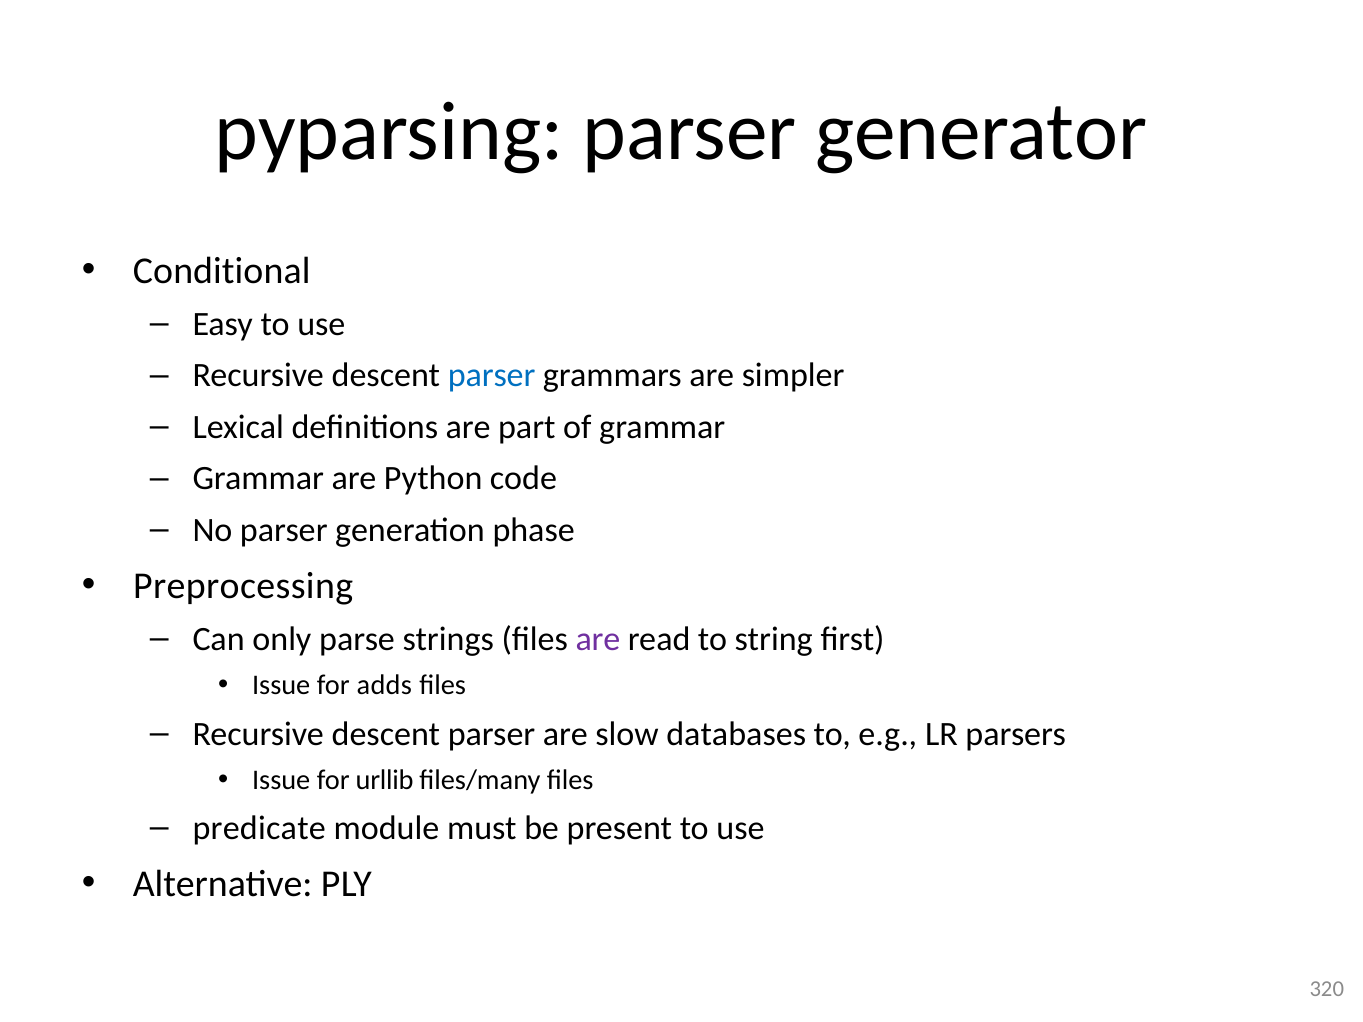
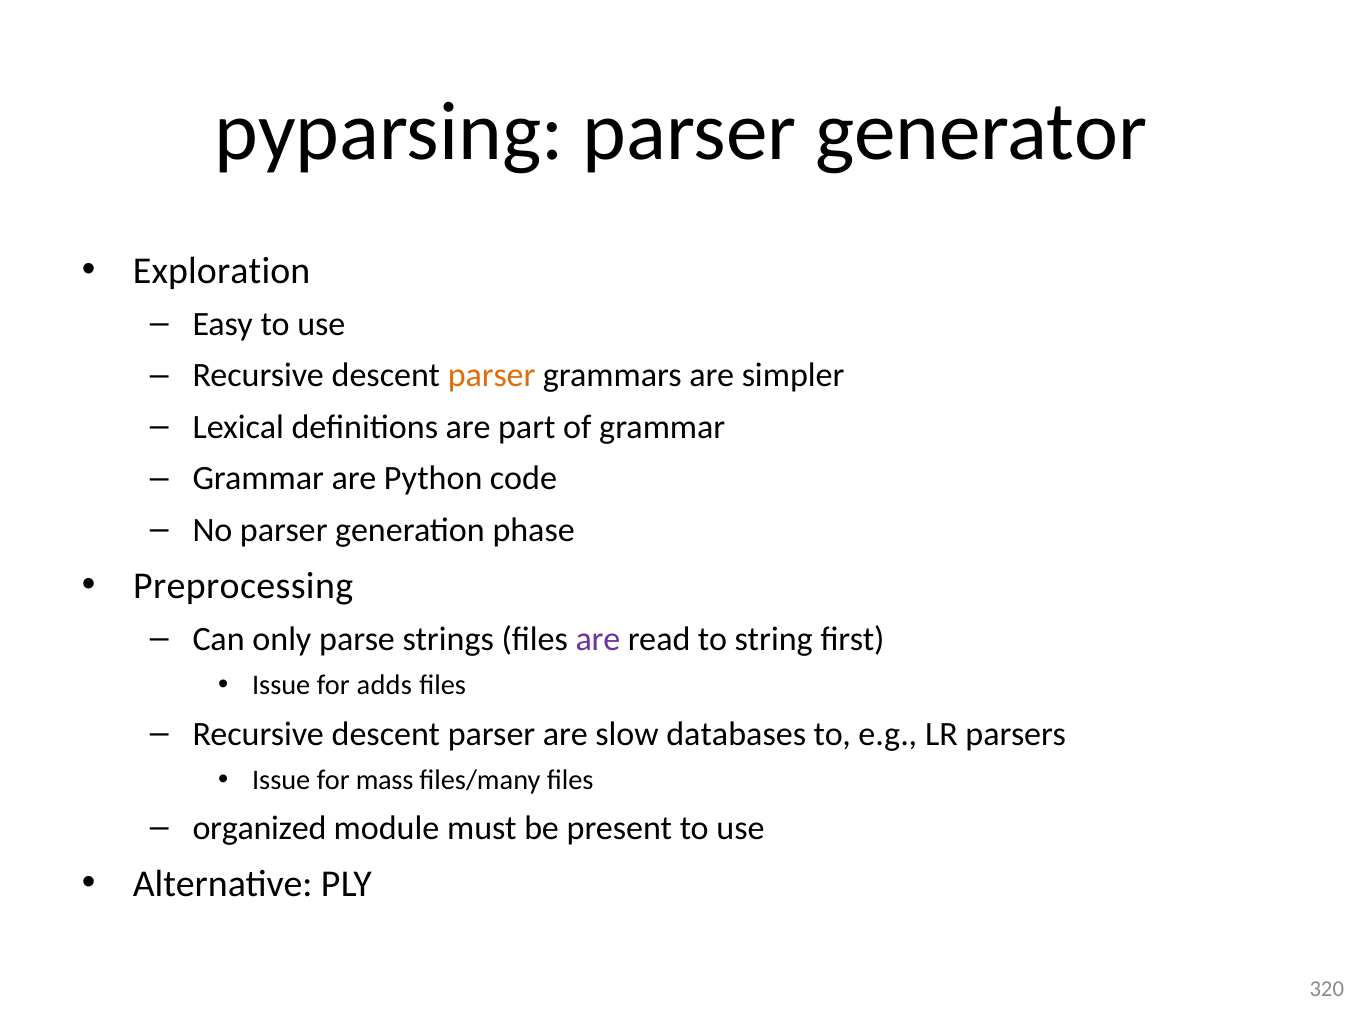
Conditional: Conditional -> Exploration (222, 271)
parser colour: blue -> orange (492, 376)
urllib: urllib -> mass (385, 780)
predicate: predicate -> organized (259, 829)
